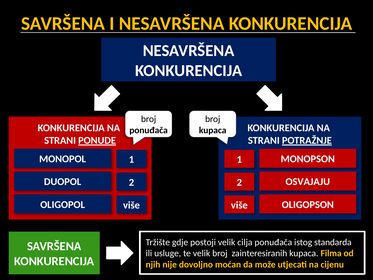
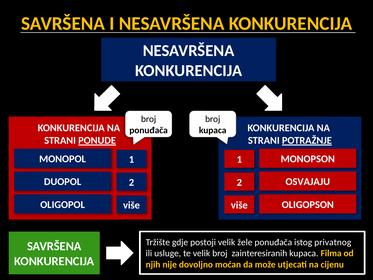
cilja: cilja -> žele (245, 242)
standarda: standarda -> privatnog (333, 242)
